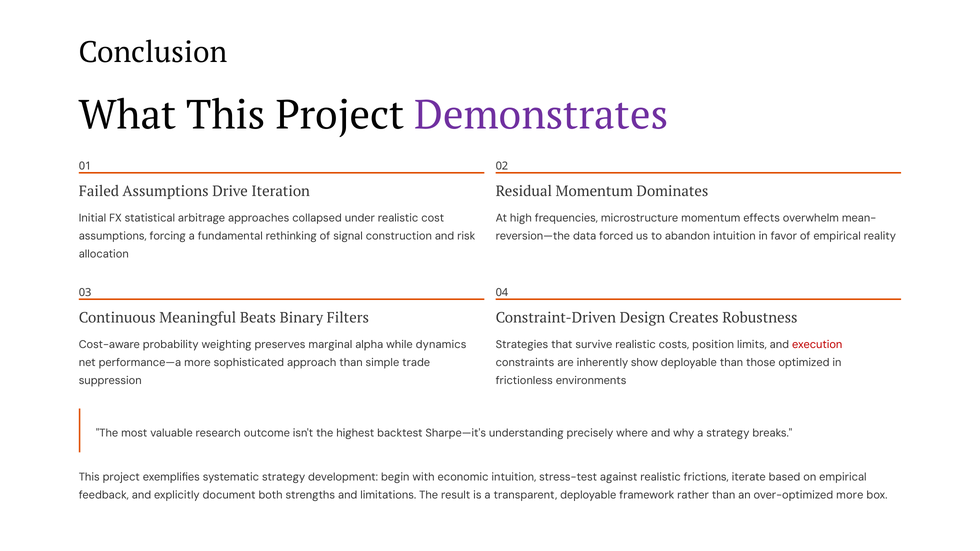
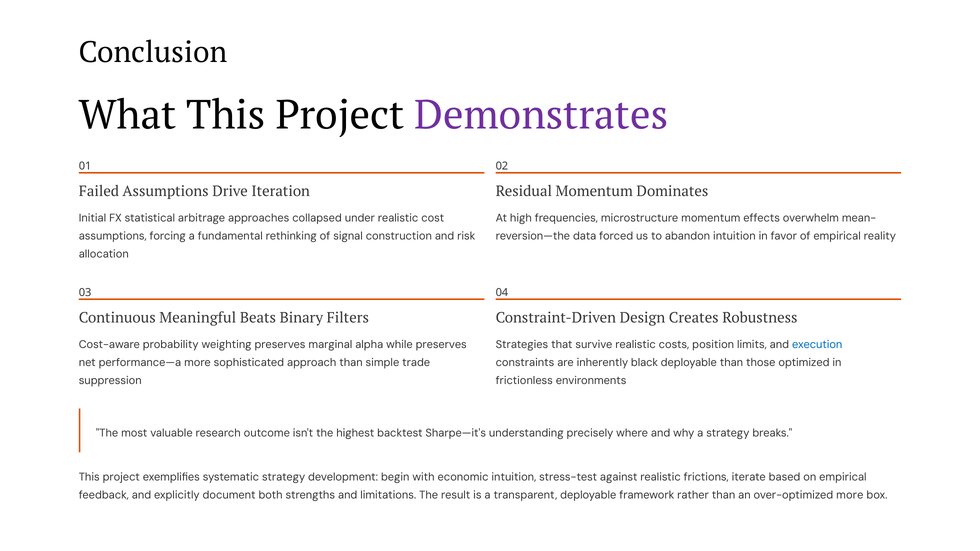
while dynamics: dynamics -> preserves (441, 345)
execution colour: red -> blue (817, 345)
show: show -> black (644, 363)
